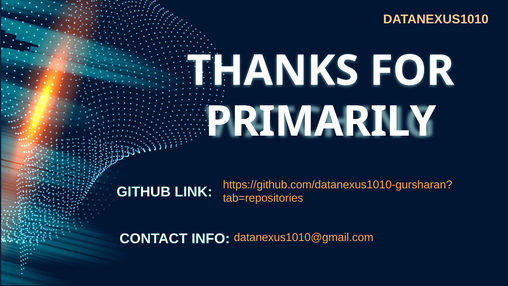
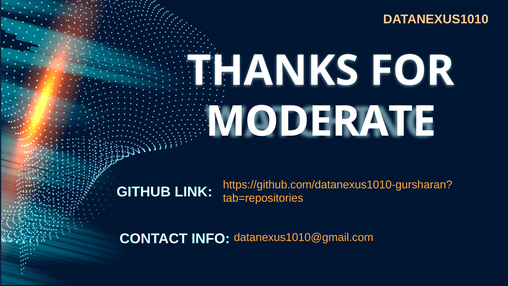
PRIMARILY: PRIMARILY -> MODERATE (321, 122)
